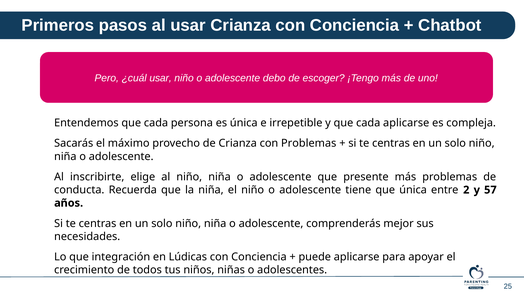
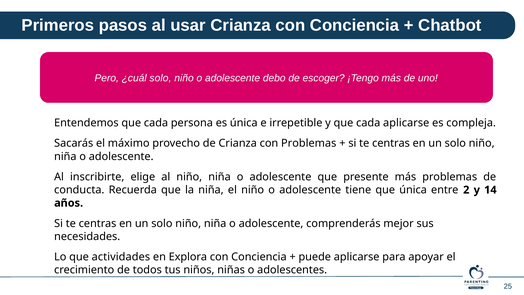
¿cuál usar: usar -> solo (160, 78)
57: 57 -> 14 (490, 190)
integración: integración -> actividades (121, 257)
Lúdicas: Lúdicas -> Explora (188, 257)
